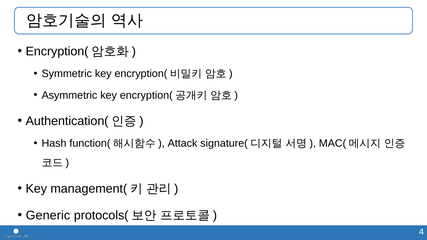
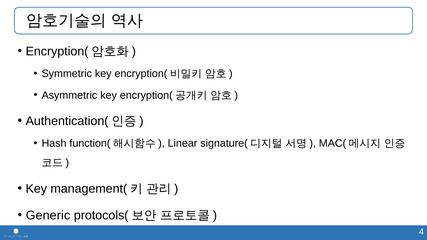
Attack: Attack -> Linear (183, 144)
